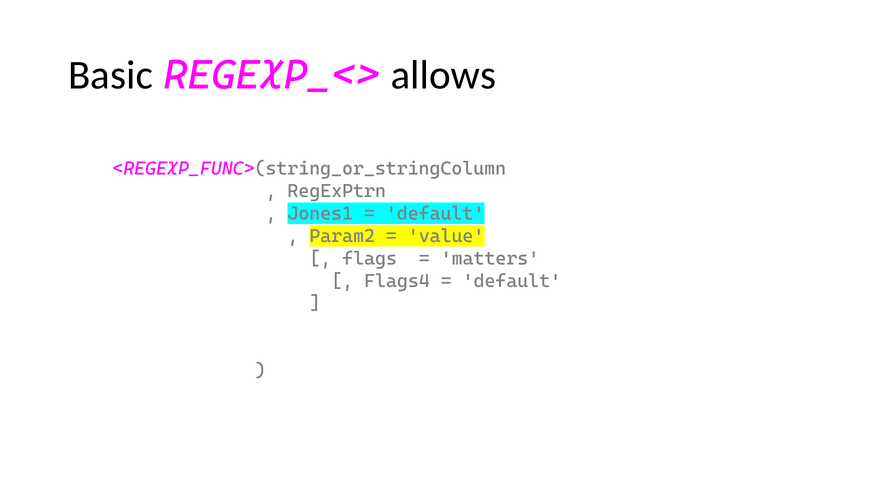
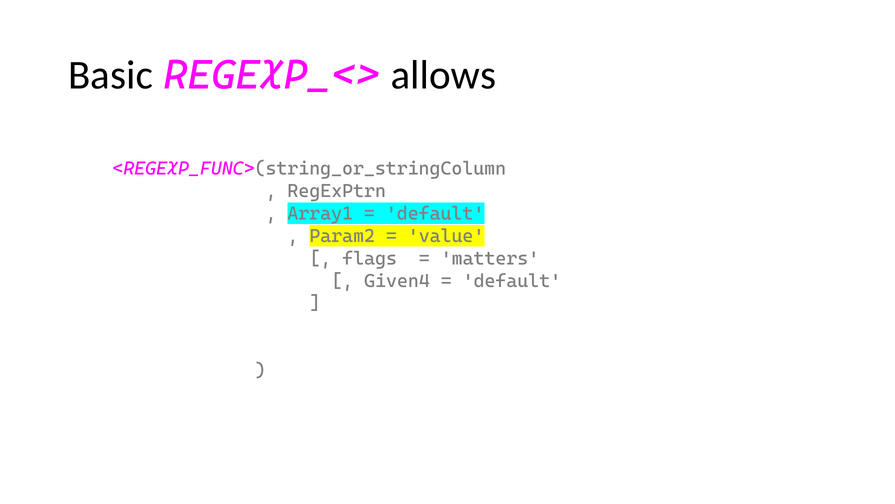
Jones1: Jones1 -> Array1 (320, 213)
Flags4: Flags4 -> Given4 (397, 281)
